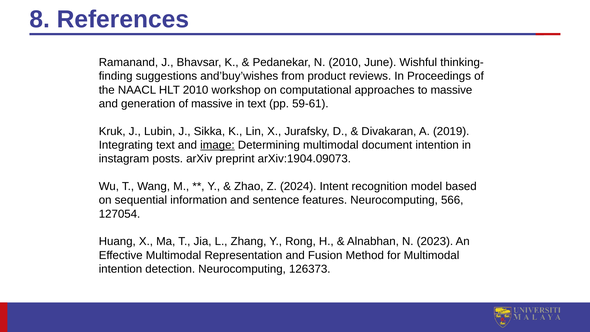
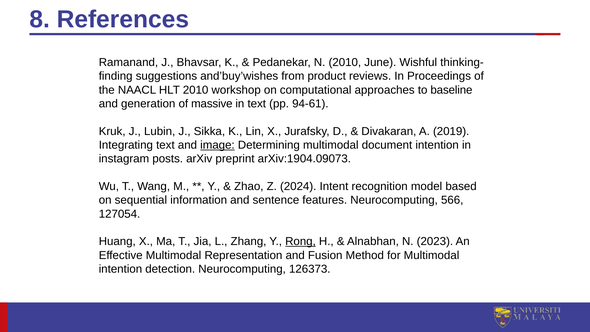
to massive: massive -> baseline (451, 90)
59-61: 59-61 -> 94-61 (310, 104)
Rong underline: none -> present (300, 241)
